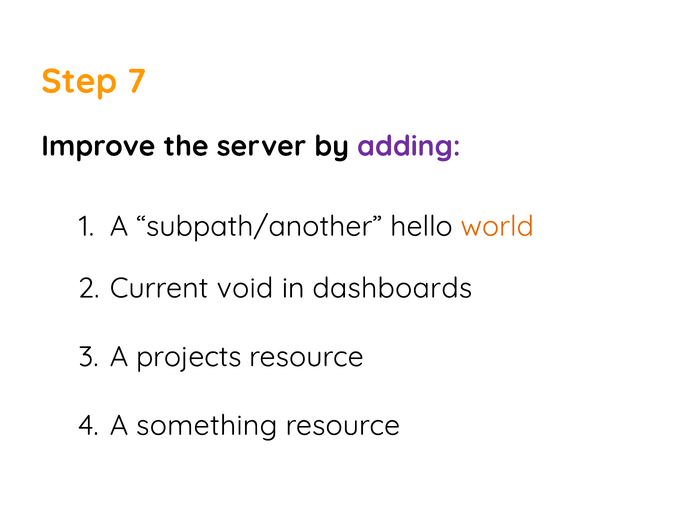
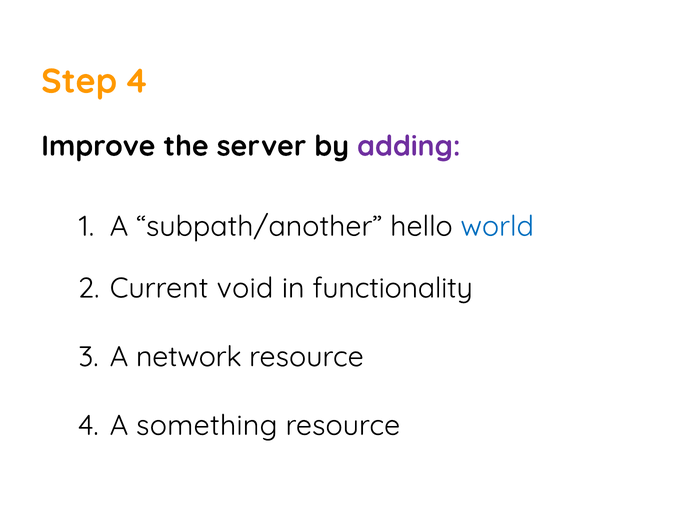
Step 7: 7 -> 4 (137, 81)
world colour: orange -> blue (497, 226)
dashboards: dashboards -> functionality (393, 288)
projects: projects -> network (189, 356)
